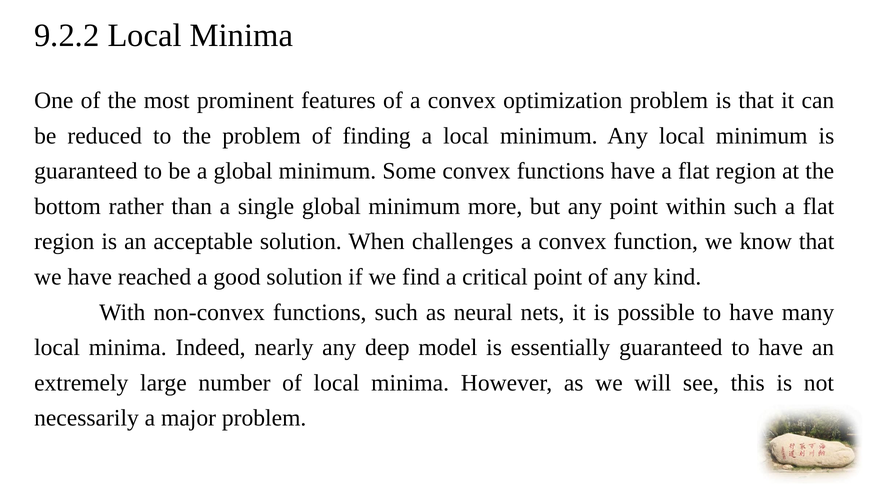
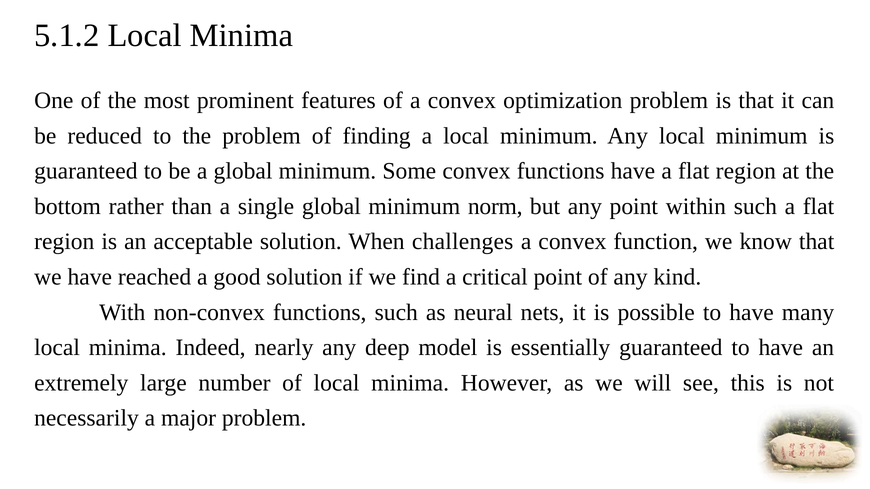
9.2.2: 9.2.2 -> 5.1.2 (67, 35)
more: more -> norm (495, 207)
